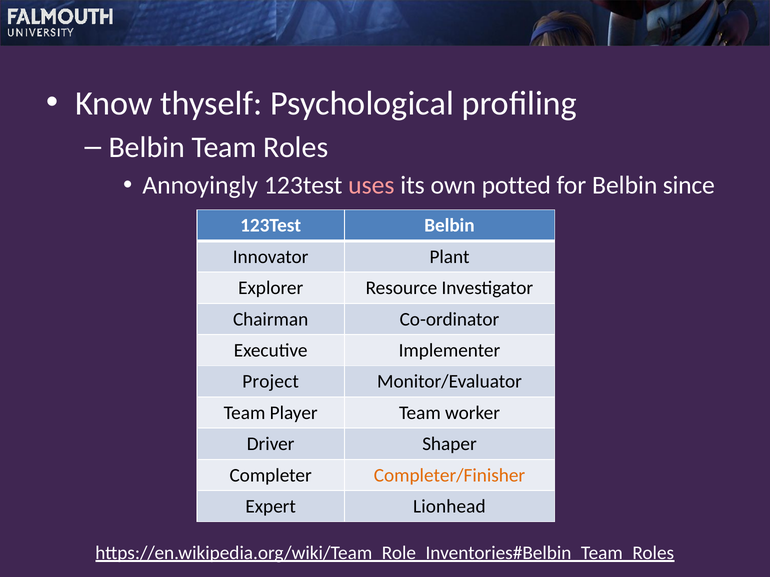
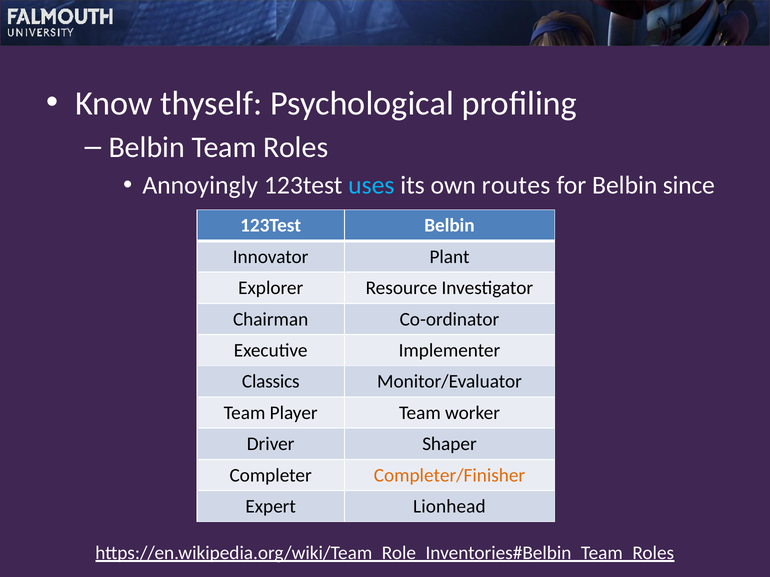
uses colour: pink -> light blue (371, 186)
potted: potted -> routes (516, 186)
Project: Project -> Classics (271, 382)
